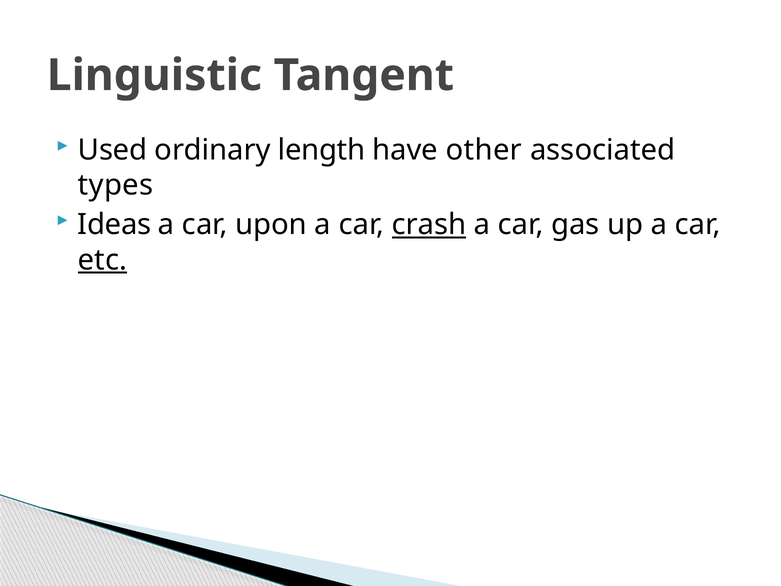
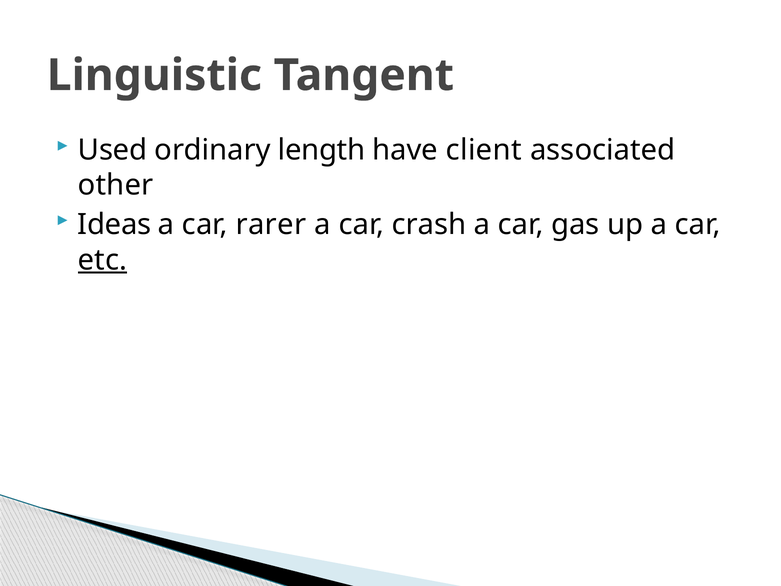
other: other -> client (484, 150)
types: types -> other (116, 185)
upon: upon -> rarer (271, 225)
crash underline: present -> none (429, 225)
